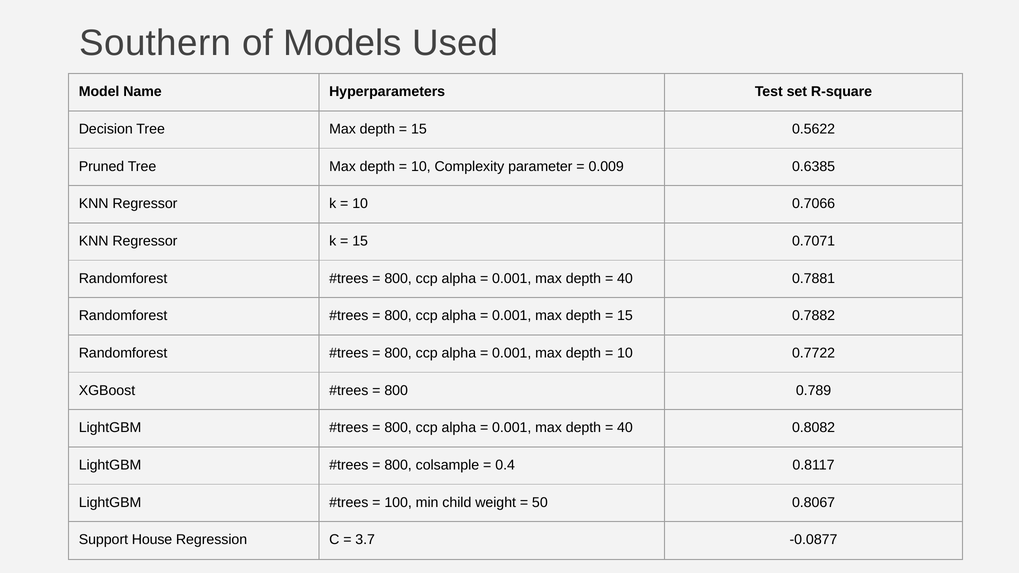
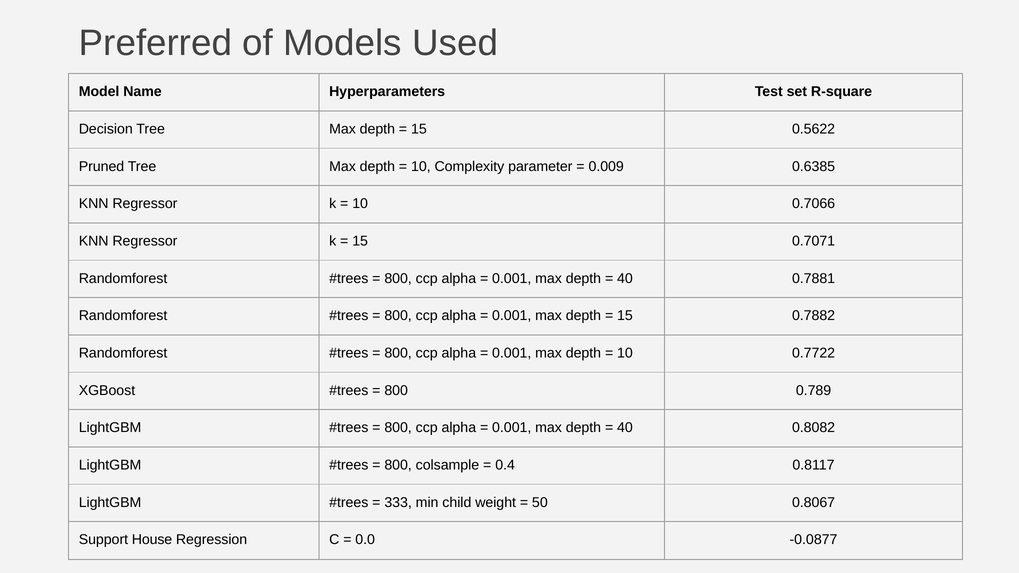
Southern: Southern -> Preferred (155, 43)
100: 100 -> 333 (398, 503)
3.7: 3.7 -> 0.0 (365, 540)
